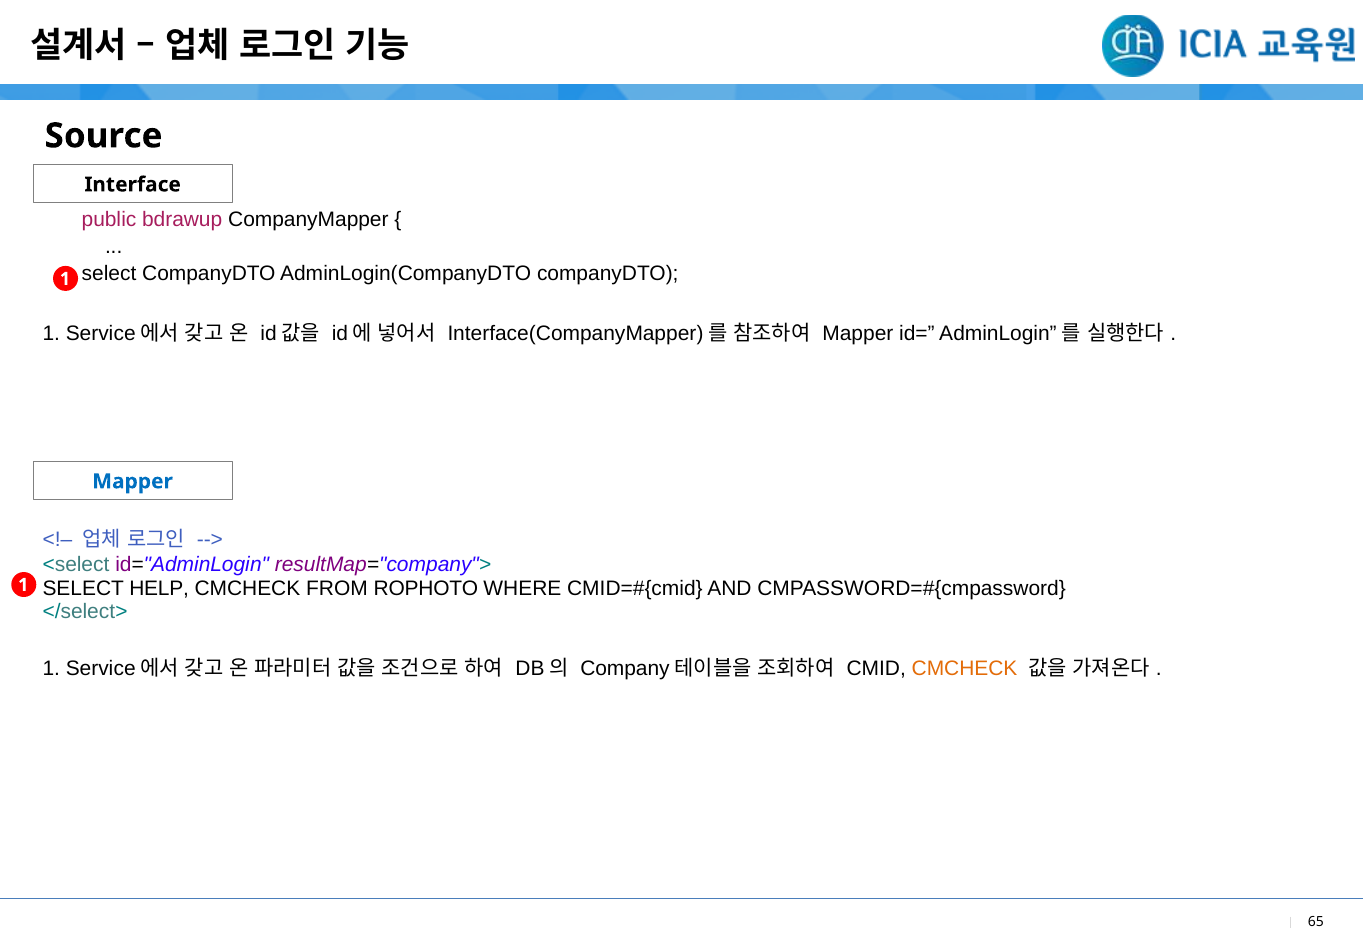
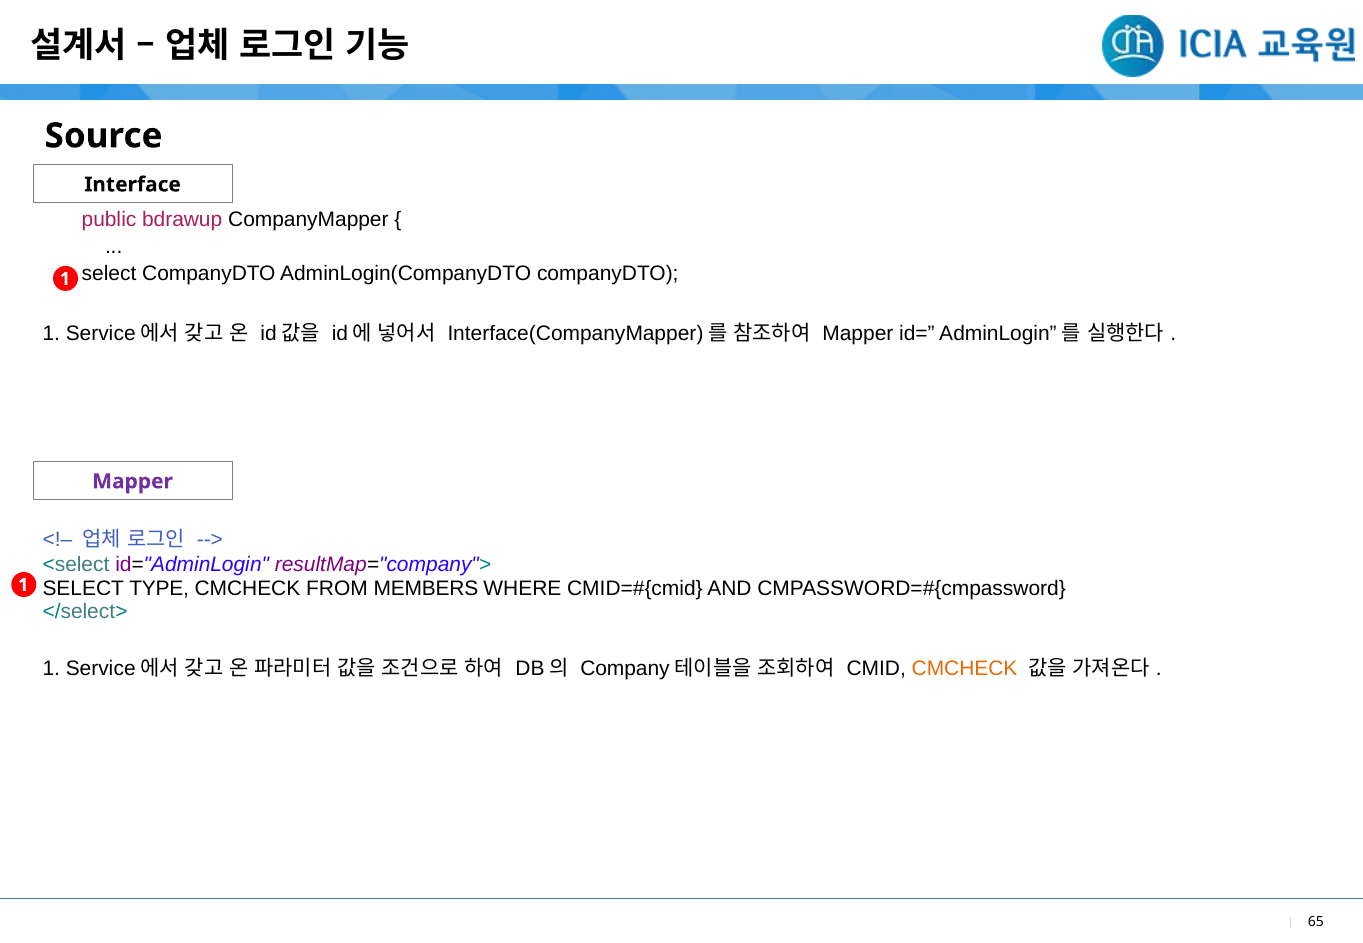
Mapper colour: blue -> purple (133, 482)
HELP: HELP -> TYPE (159, 589)
ROPHOTO: ROPHOTO -> MEMBERS (426, 589)
